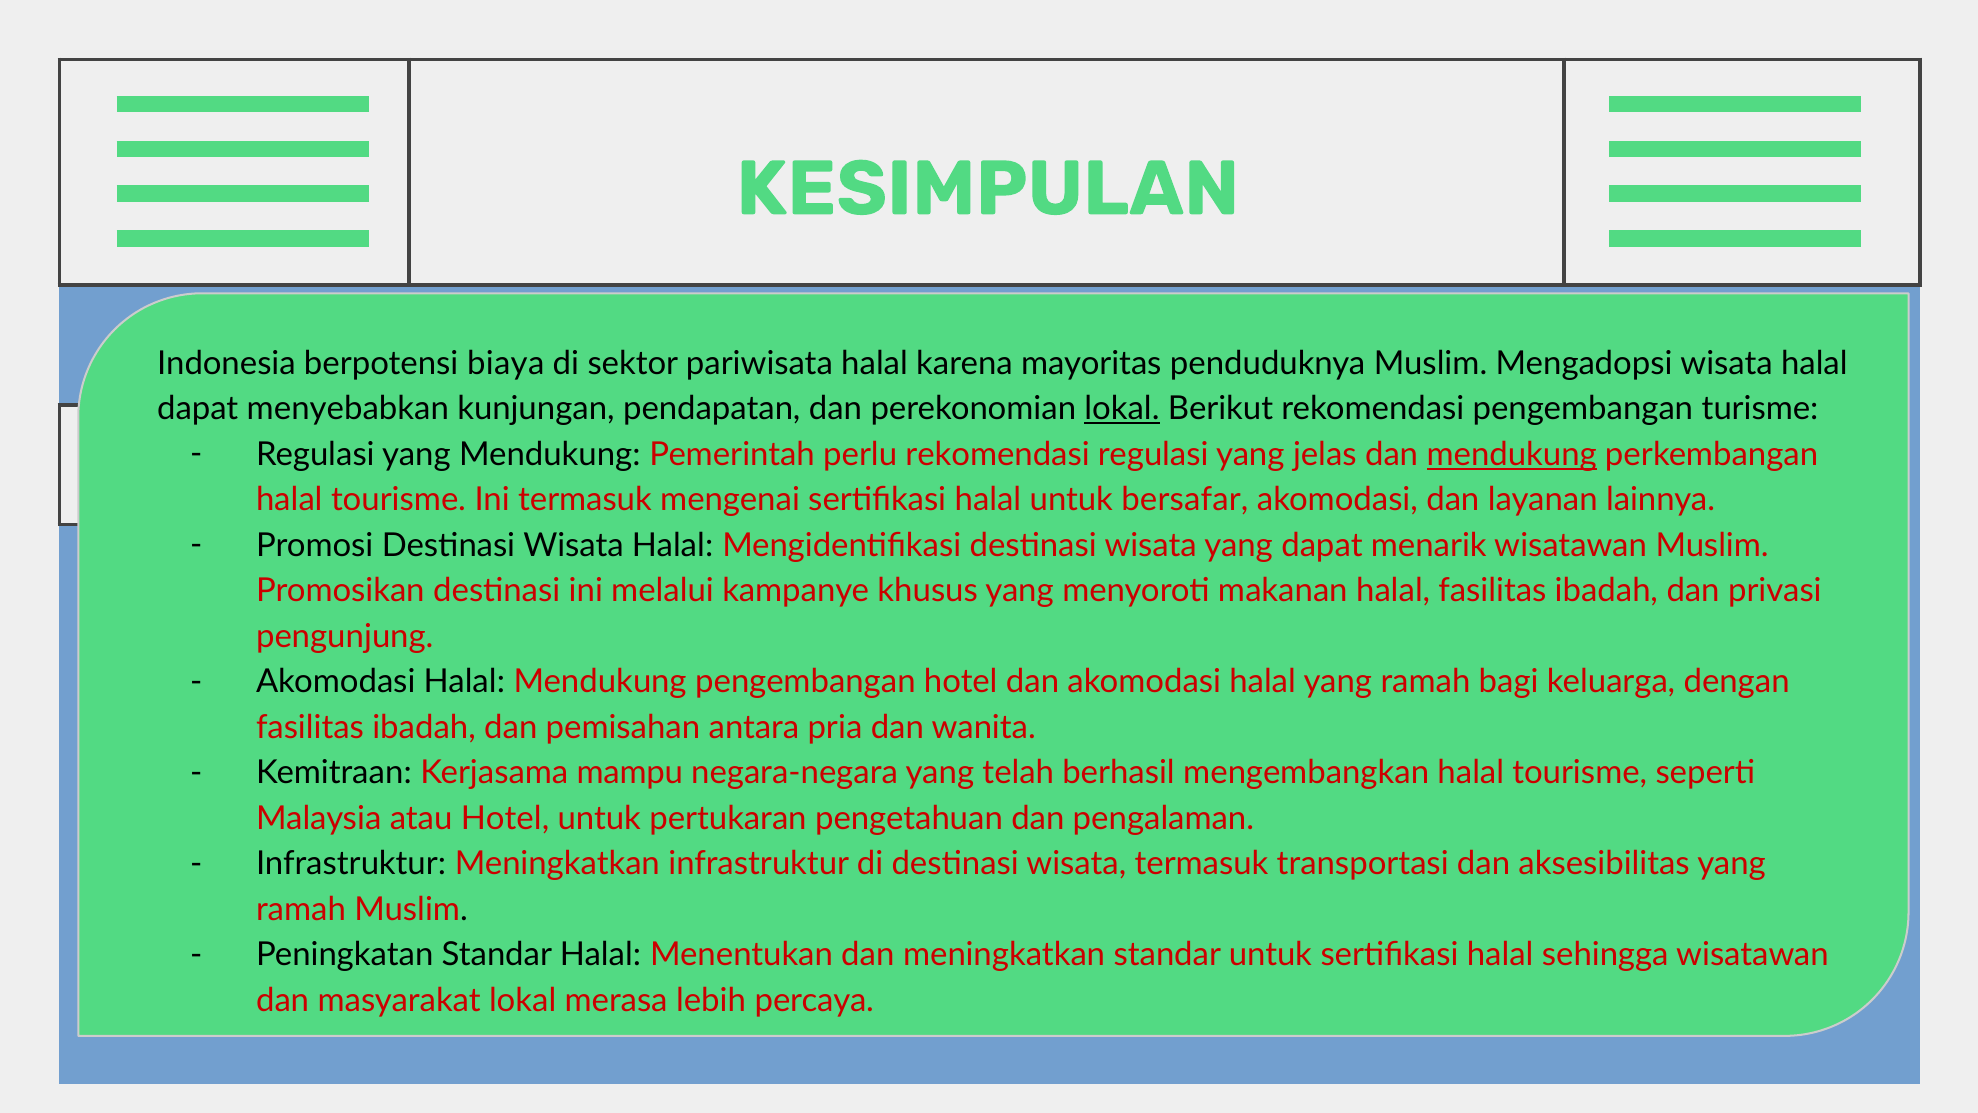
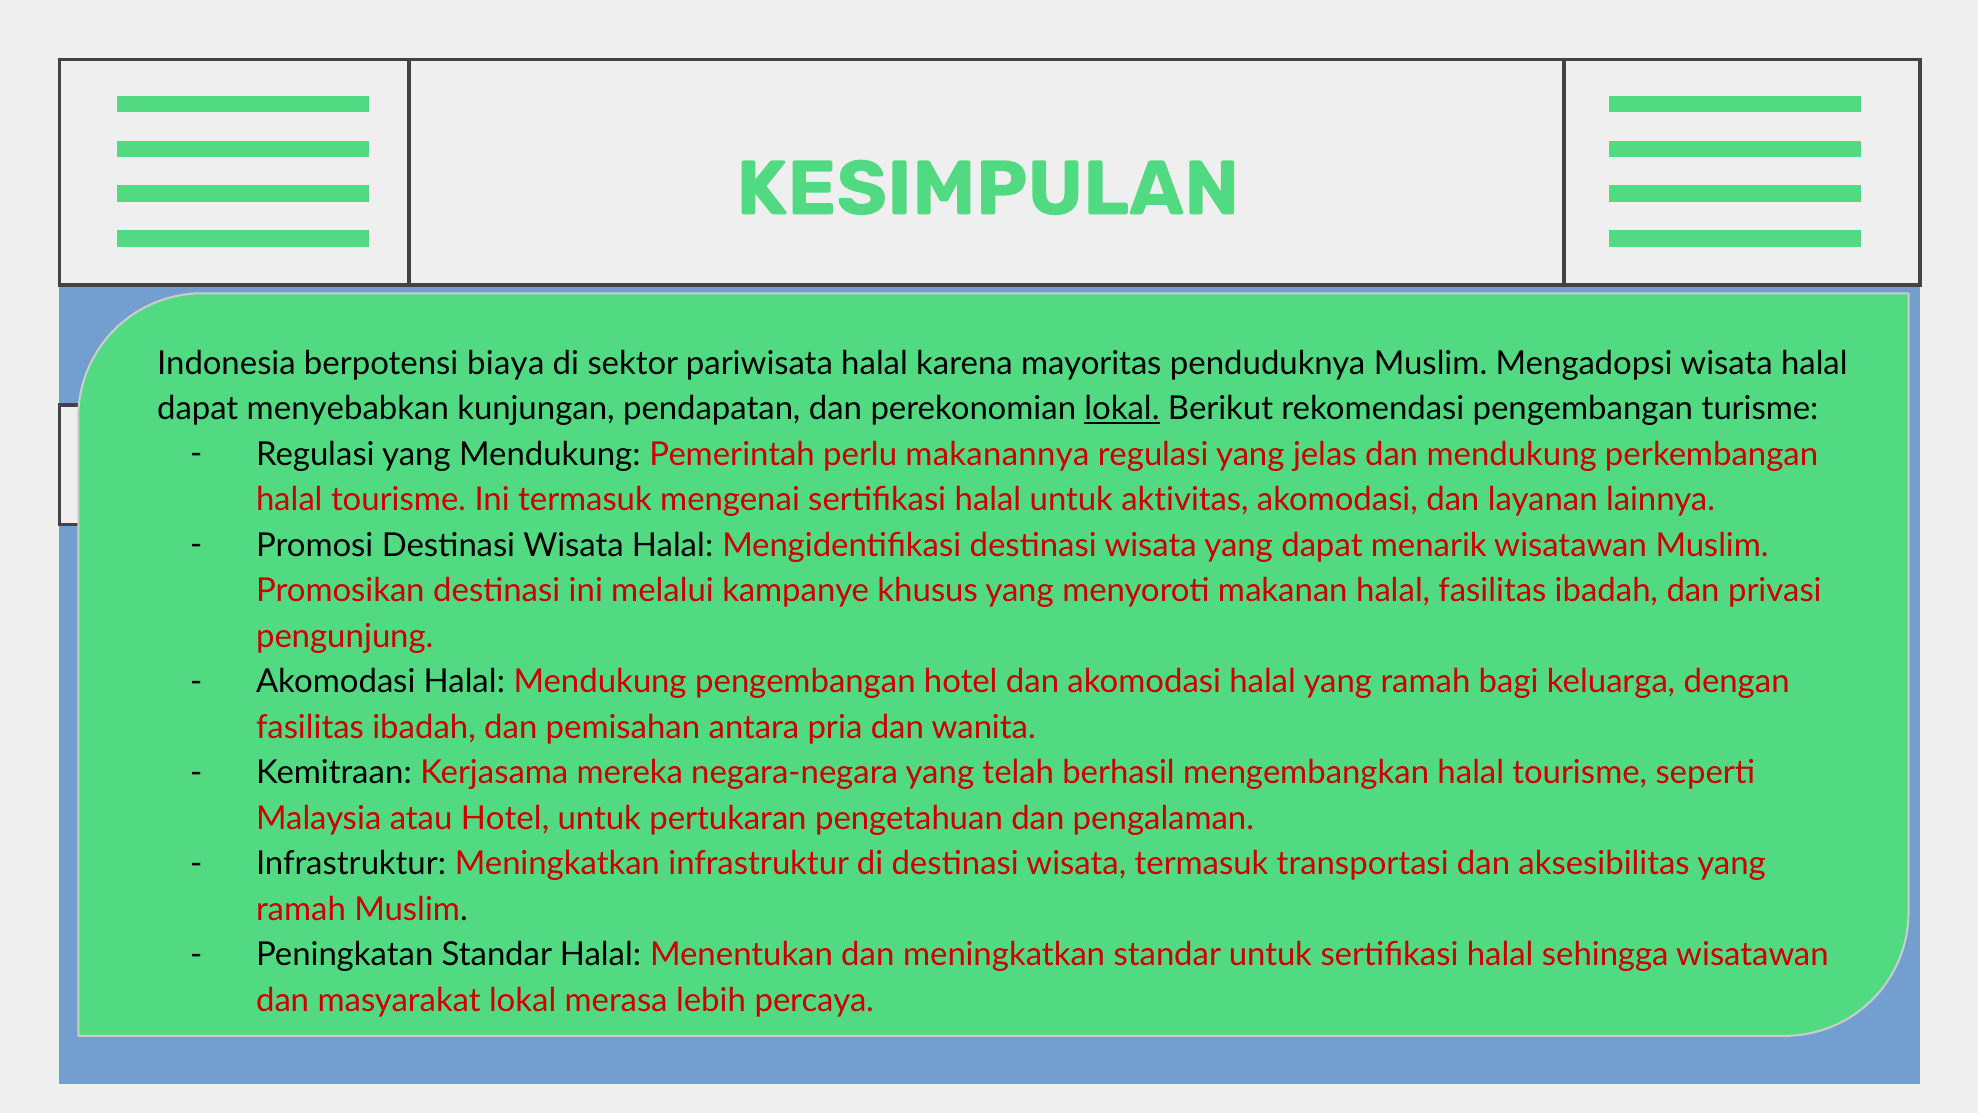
perlu rekomendasi: rekomendasi -> makanannya (997, 454)
mendukung underline: present -> none (1512, 454)
bersafar: bersafar -> aktivitas (1185, 500)
mampu: mampu -> mereka (630, 773)
